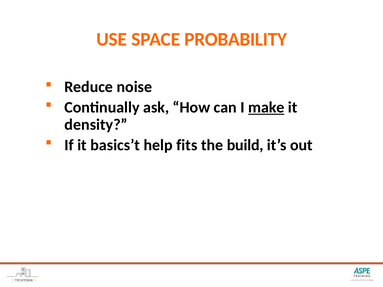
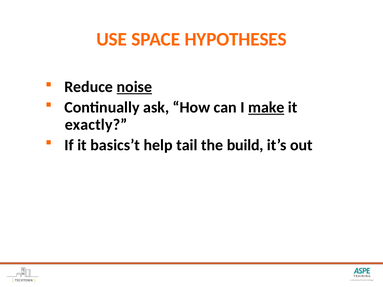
PROBABILITY: PROBABILITY -> HYPOTHESES (236, 39)
noise underline: none -> present (134, 87)
density: density -> exactly (96, 125)
fits: fits -> tail (187, 145)
